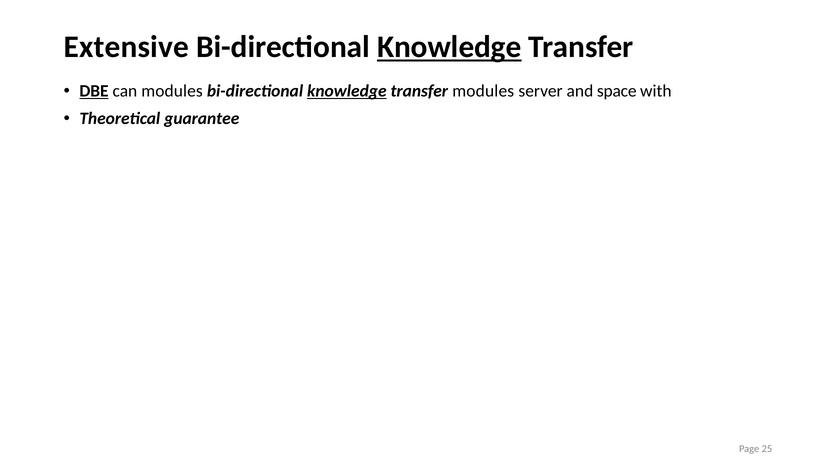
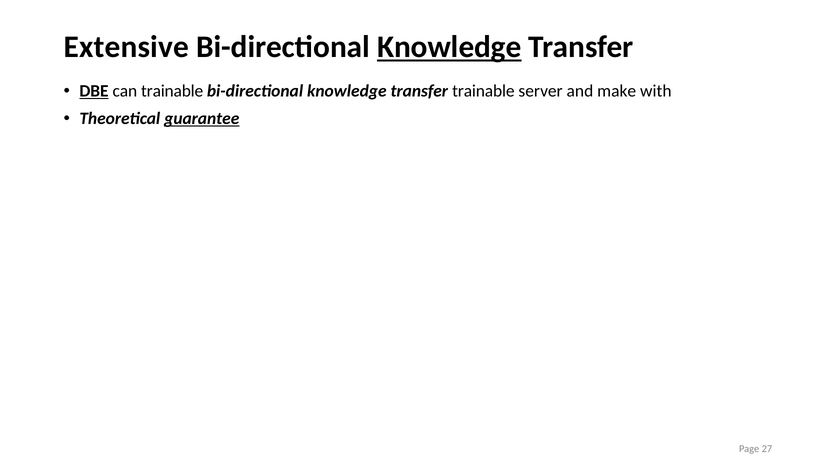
can modules: modules -> trainable (172, 91)
knowledge underline: present -> none (347, 91)
transfer modules: modules -> trainable (483, 91)
space: space -> make (617, 91)
guarantee underline: none -> present (202, 119)
25: 25 -> 27 (767, 449)
